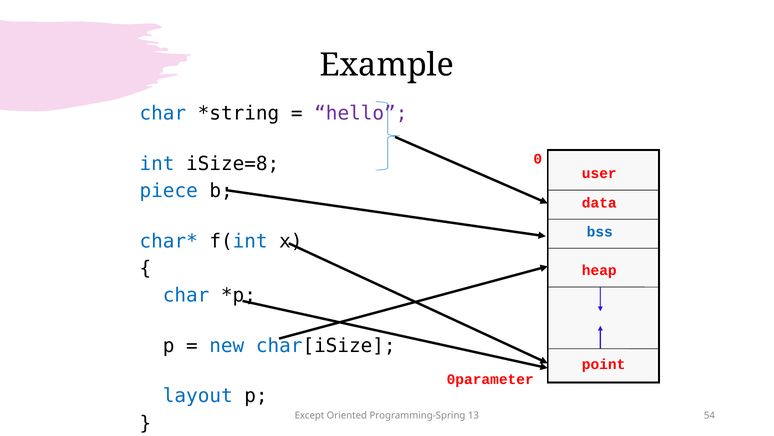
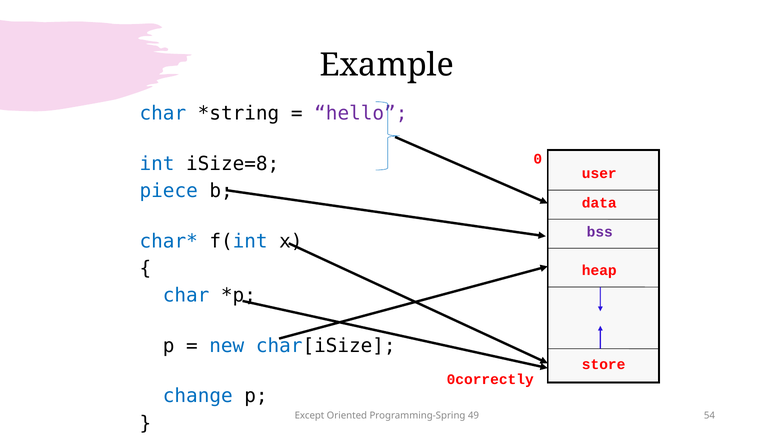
bss colour: blue -> purple (600, 231)
point: point -> store (604, 364)
0parameter: 0parameter -> 0correctly (490, 379)
layout: layout -> change (198, 396)
13: 13 -> 49 (473, 415)
